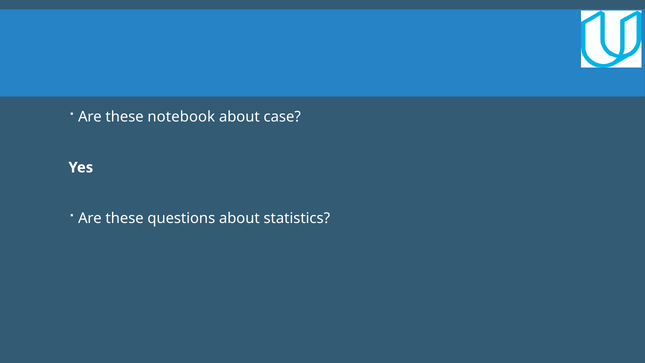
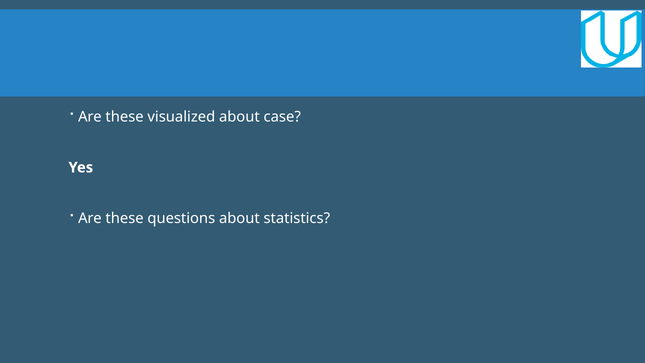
notebook: notebook -> visualized (181, 117)
